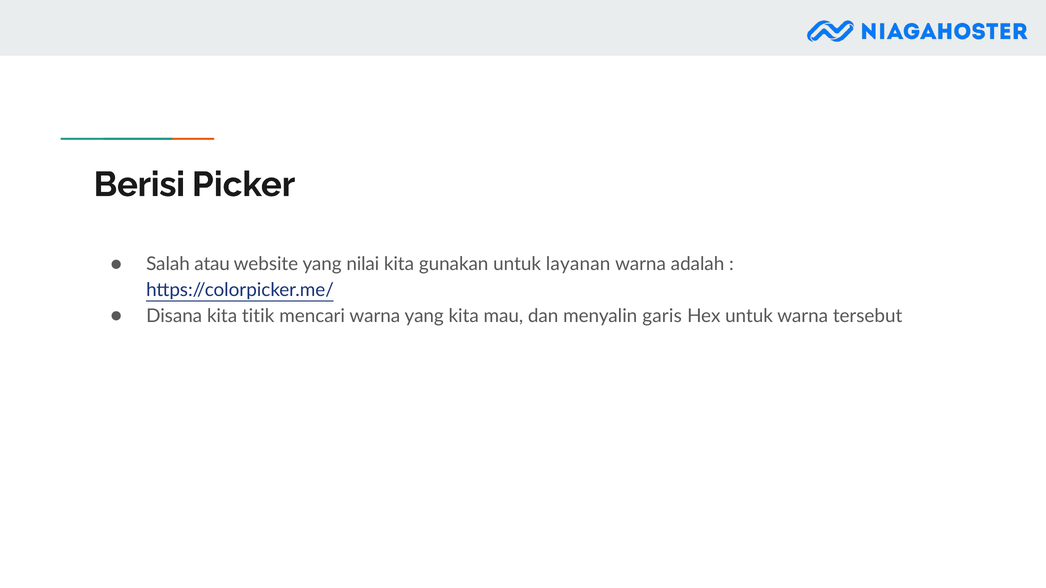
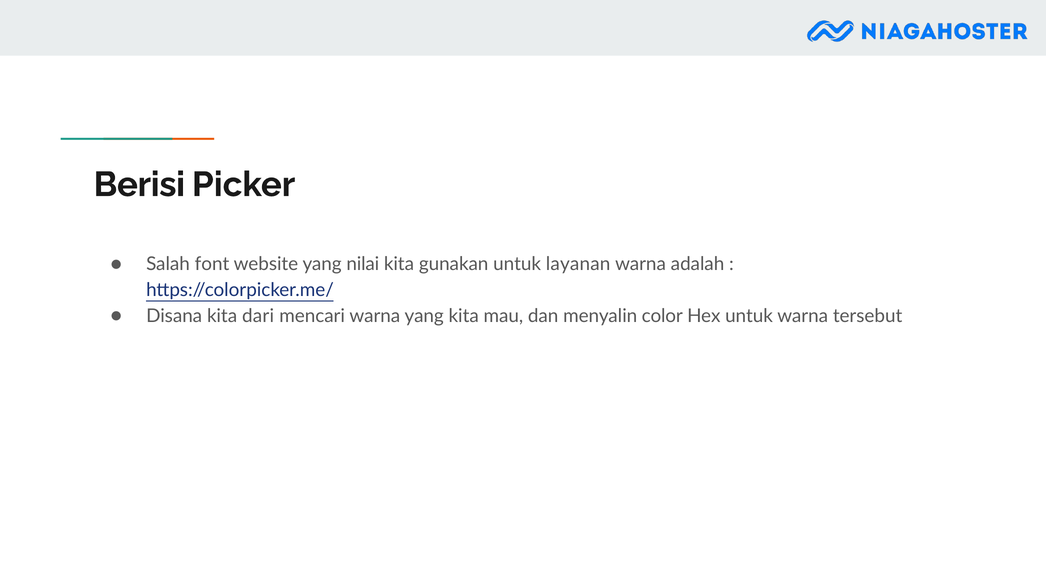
atau: atau -> font (212, 264)
titik: titik -> dari (258, 316)
garis: garis -> color (662, 316)
